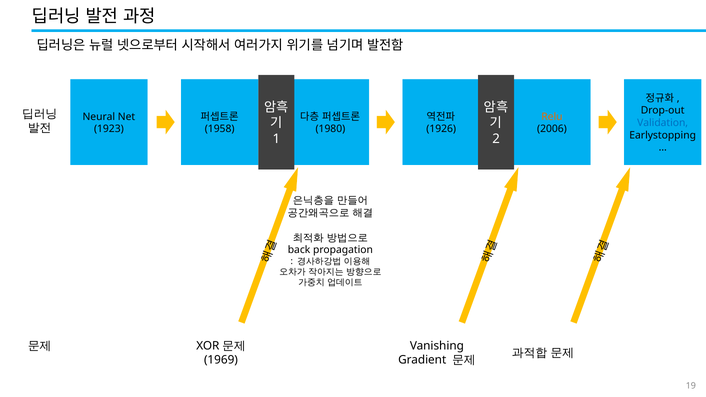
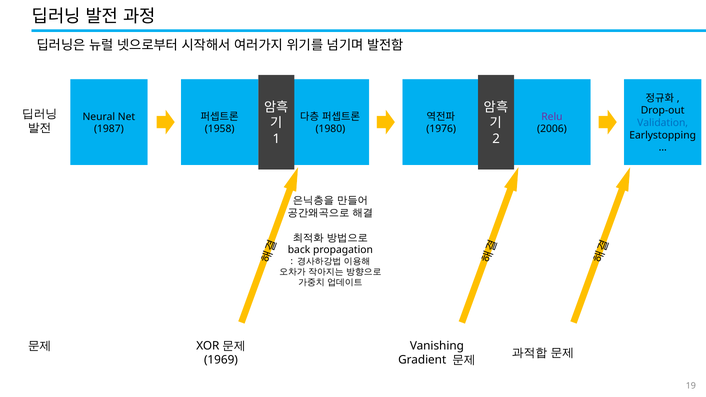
Relu colour: orange -> purple (552, 117)
1923: 1923 -> 1987 (109, 129)
1926: 1926 -> 1976 (441, 129)
